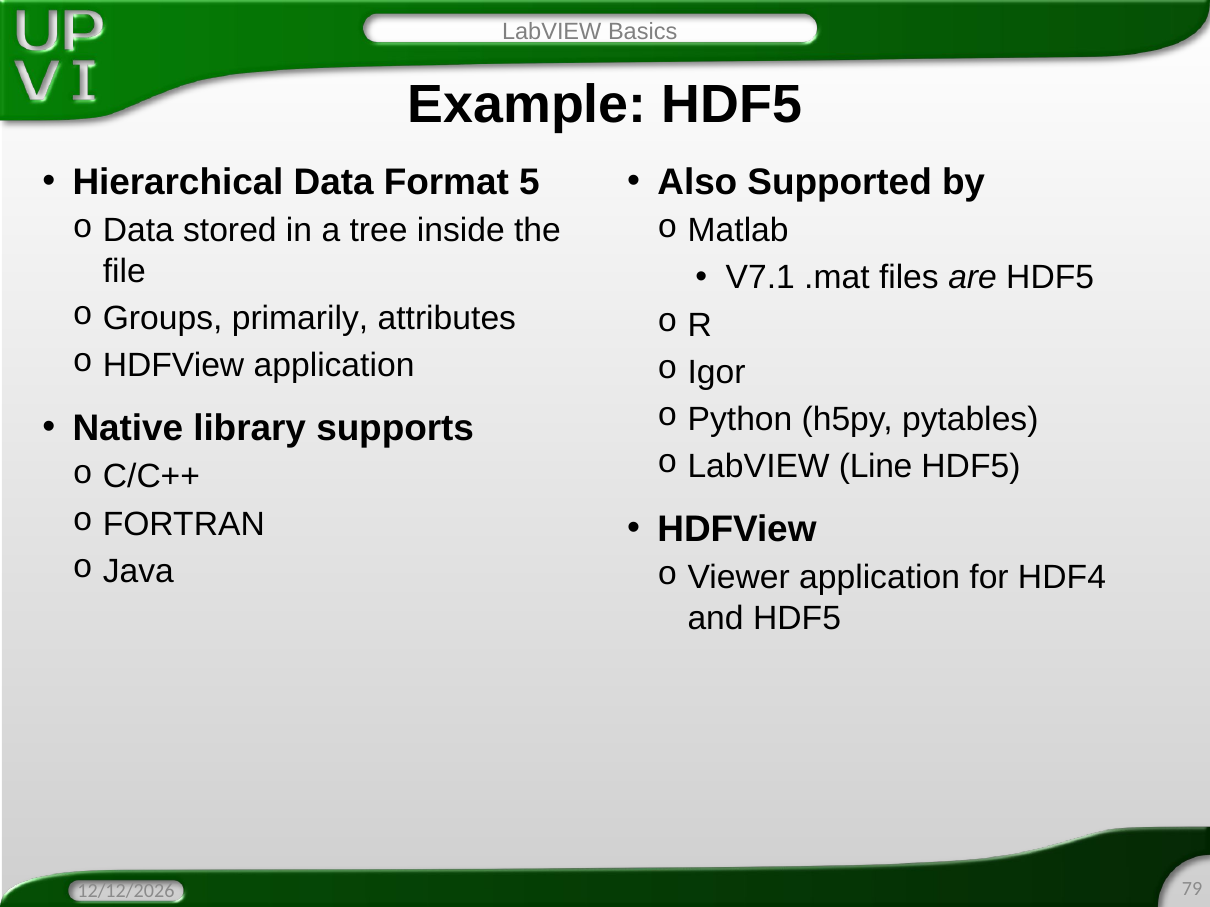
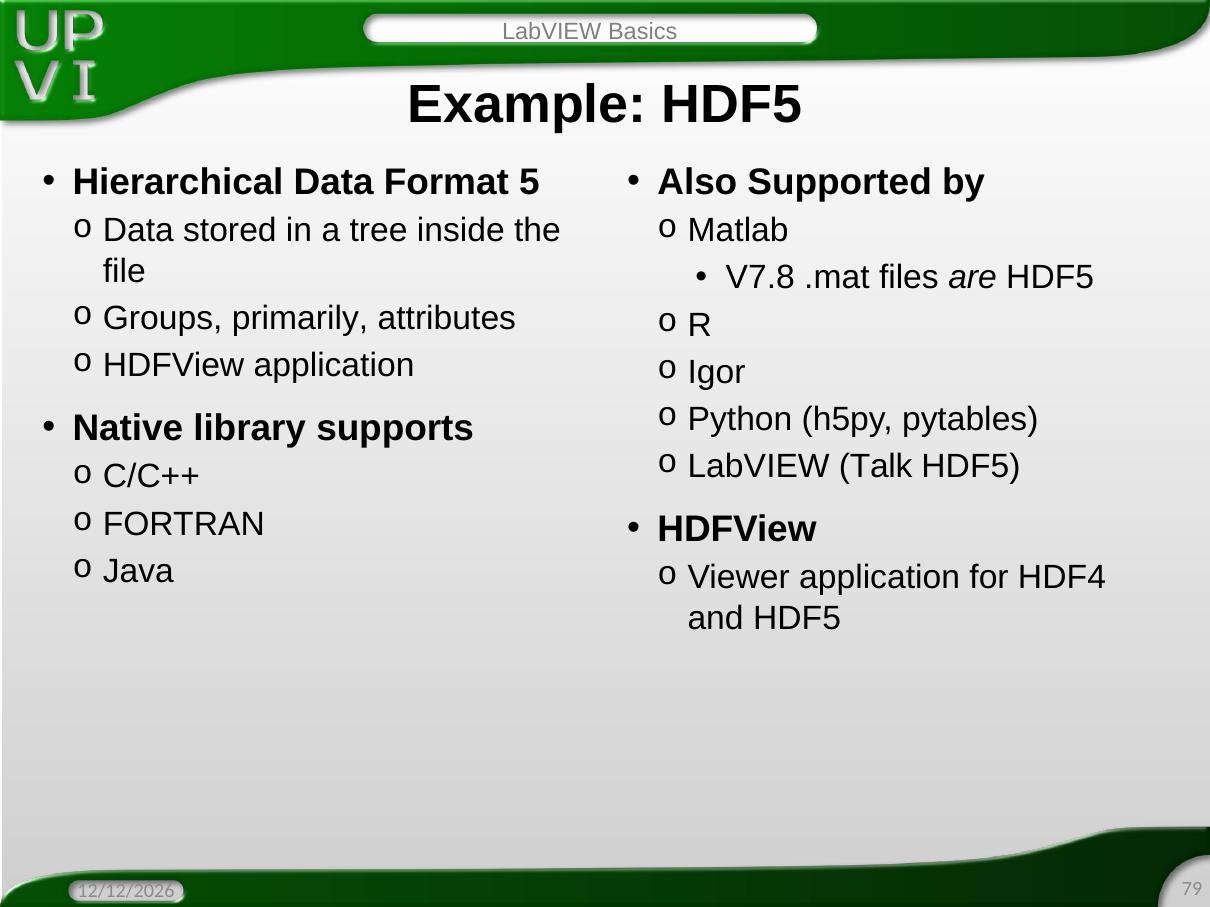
V7.1: V7.1 -> V7.8 (760, 278)
Line: Line -> Talk (876, 466)
